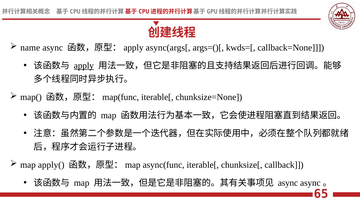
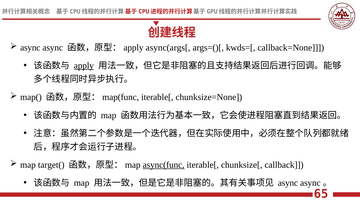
name: name -> async (30, 48)
apply(: apply( -> target( (51, 165)
async(func underline: none -> present (164, 165)
